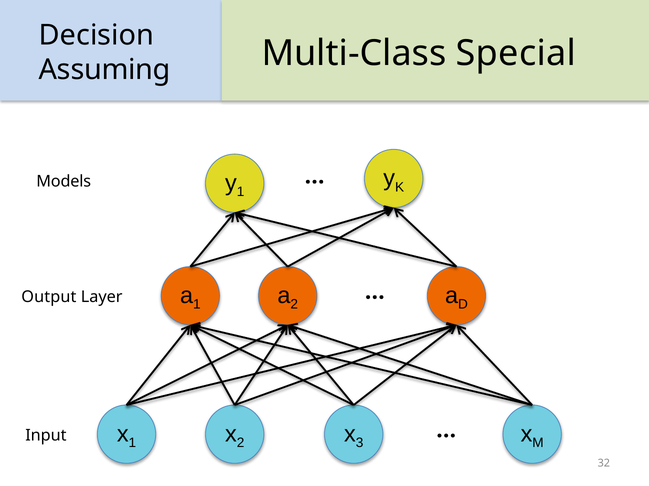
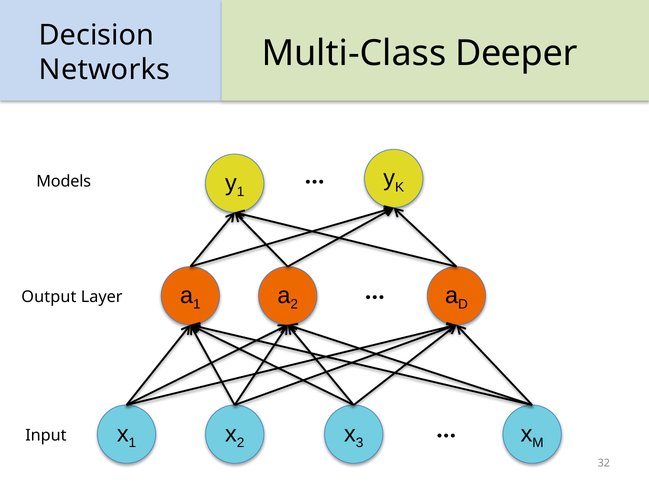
Special: Special -> Deeper (516, 53)
Assuming: Assuming -> Networks (105, 70)
